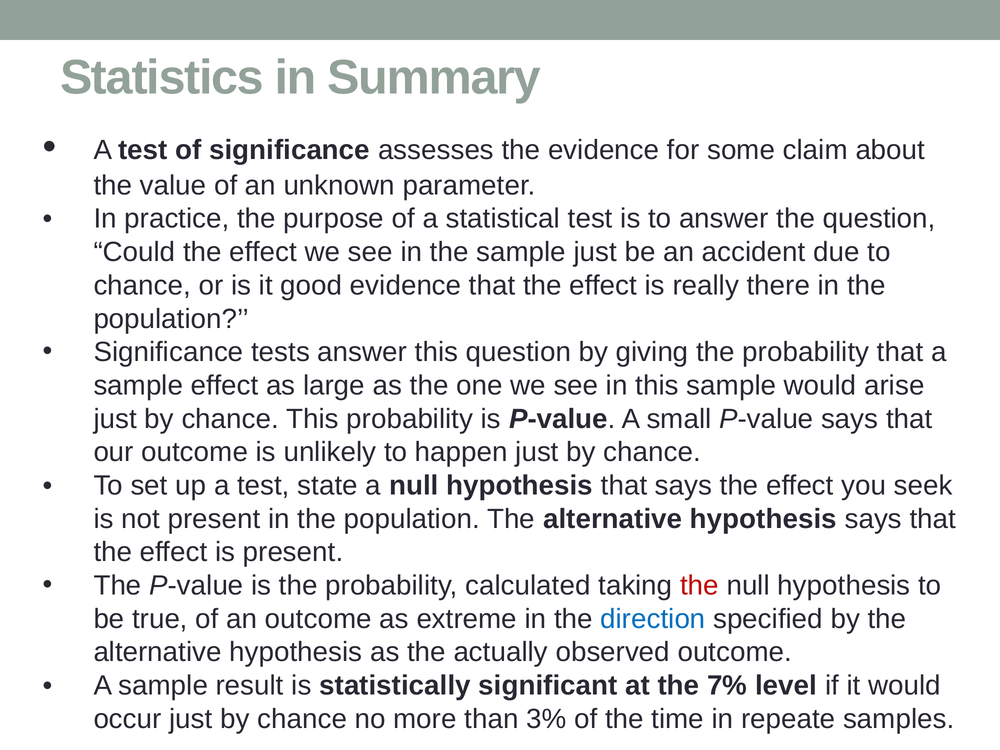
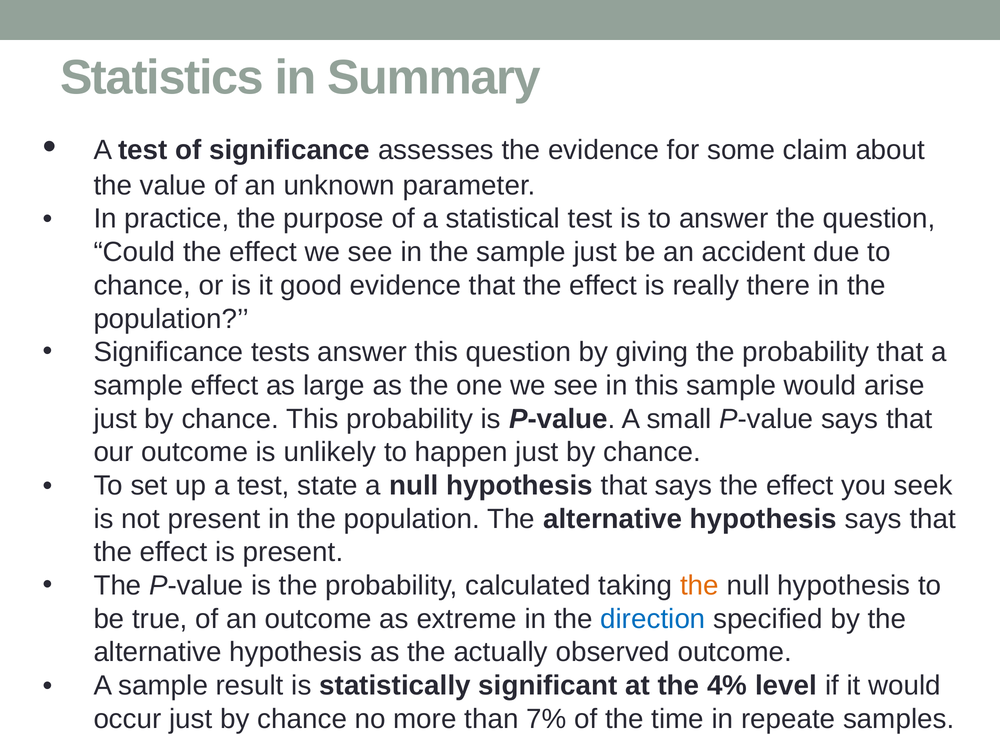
the colour: red -> orange (699, 586)
7%: 7% -> 4% (727, 686)
3%: 3% -> 7% (546, 719)
